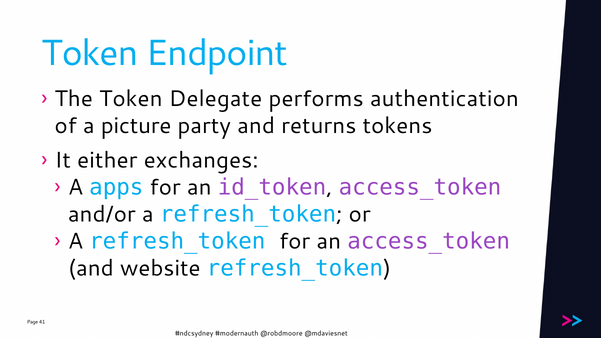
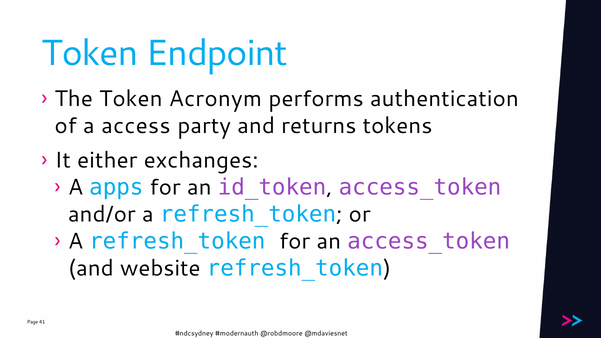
Delegate: Delegate -> Acronym (215, 99)
picture: picture -> access (136, 126)
